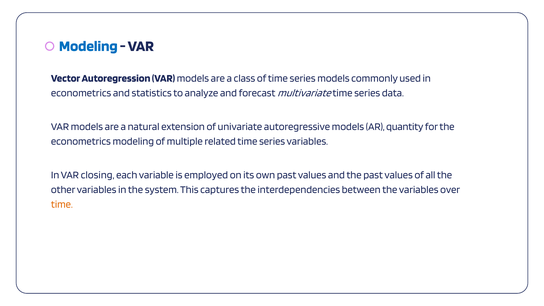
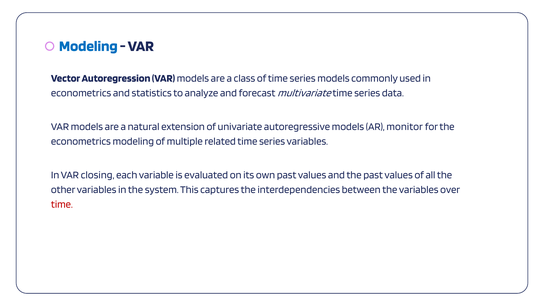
quantity: quantity -> monitor (405, 127)
employed: employed -> evaluated (206, 175)
time colour: orange -> red (62, 204)
